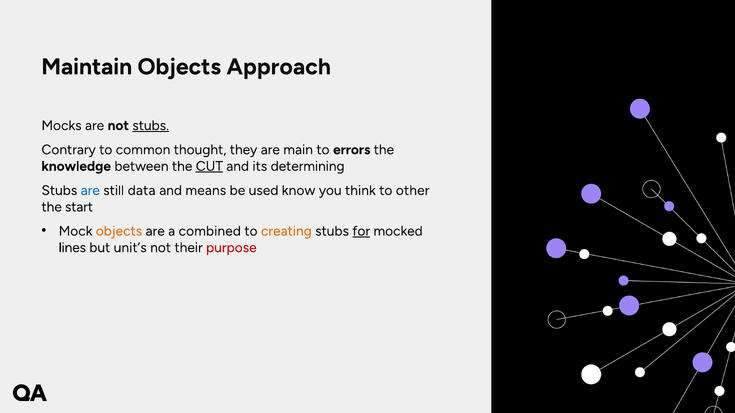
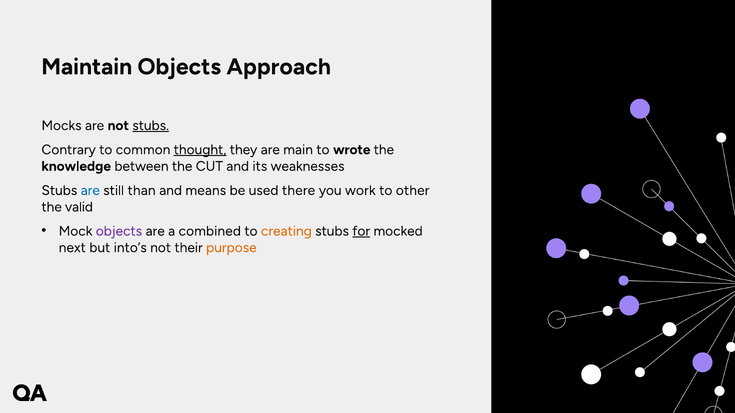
thought underline: none -> present (200, 150)
errors: errors -> wrote (352, 150)
CUT underline: present -> none (209, 166)
determining: determining -> weaknesses (308, 166)
data: data -> than (142, 191)
know: know -> there (299, 191)
think: think -> work (360, 191)
start: start -> valid (79, 207)
objects colour: orange -> purple (119, 231)
lines: lines -> next (72, 248)
unit’s: unit’s -> into’s (130, 248)
purpose colour: red -> orange (231, 248)
